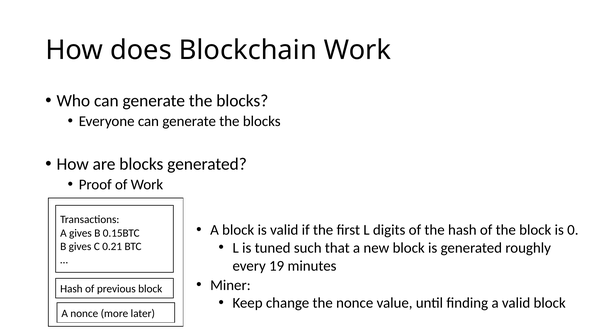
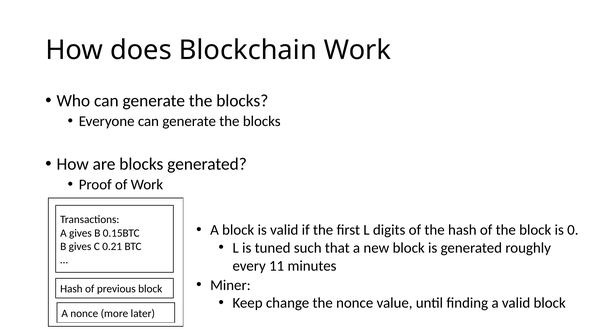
19: 19 -> 11 (277, 266)
